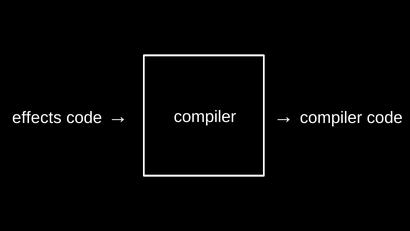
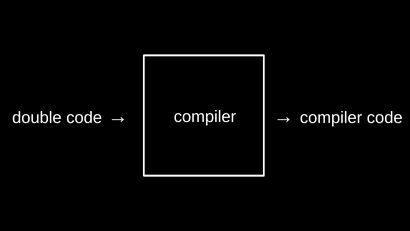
effects: effects -> double (37, 118)
